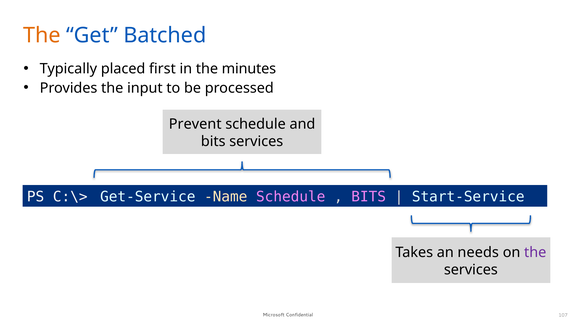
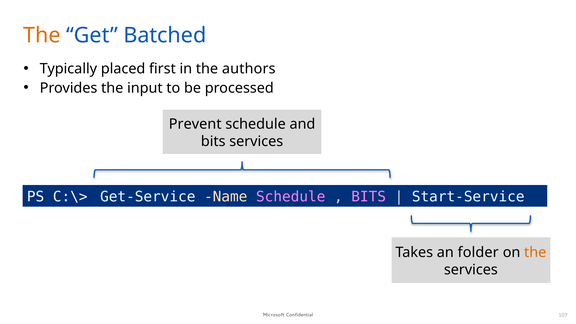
minutes: minutes -> authors (249, 69)
needs: needs -> folder (478, 252)
the colour: purple -> orange (535, 252)
